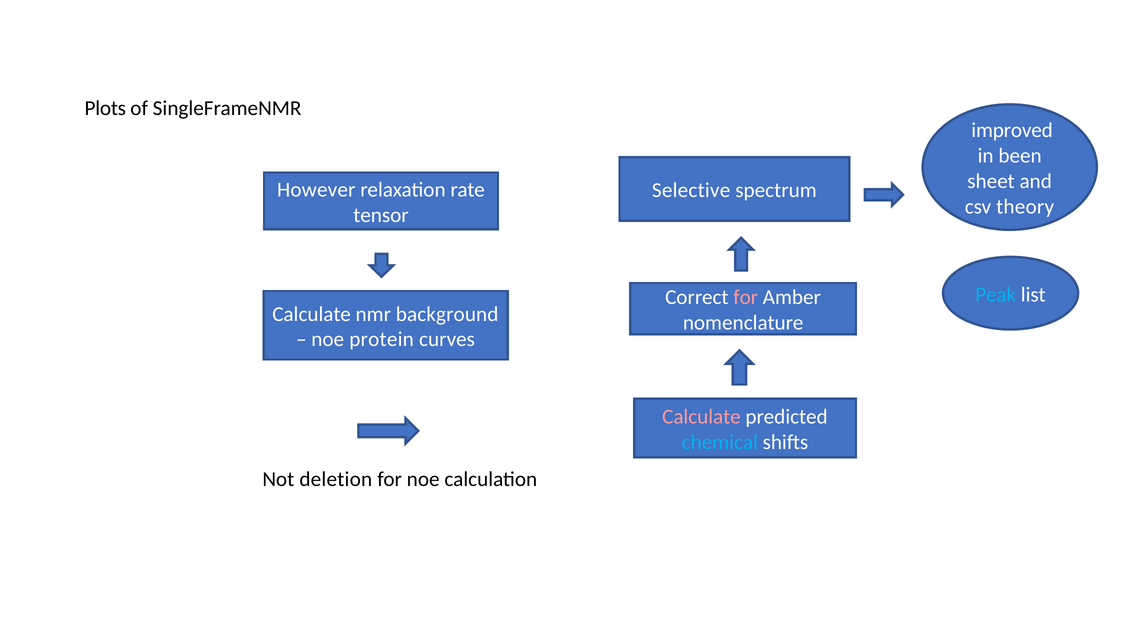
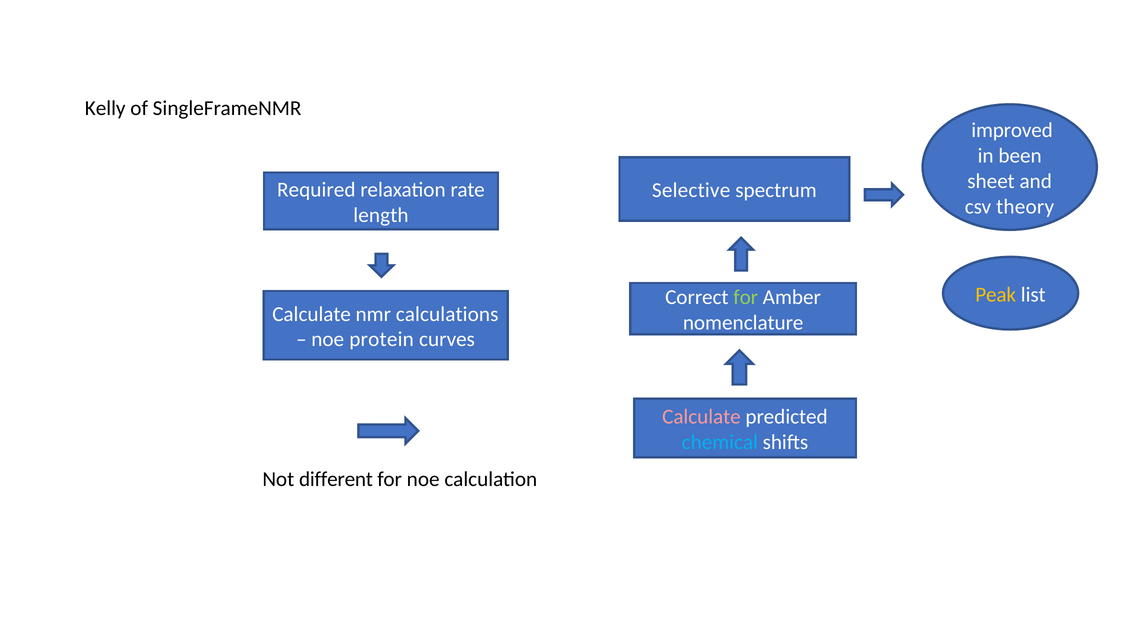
Plots: Plots -> Kelly (105, 108)
However: However -> Required (316, 190)
tensor: tensor -> length (381, 215)
Peak colour: light blue -> yellow (996, 295)
for colour: pink -> light green (746, 297)
background: background -> calculations (447, 314)
deletion: deletion -> different (336, 479)
